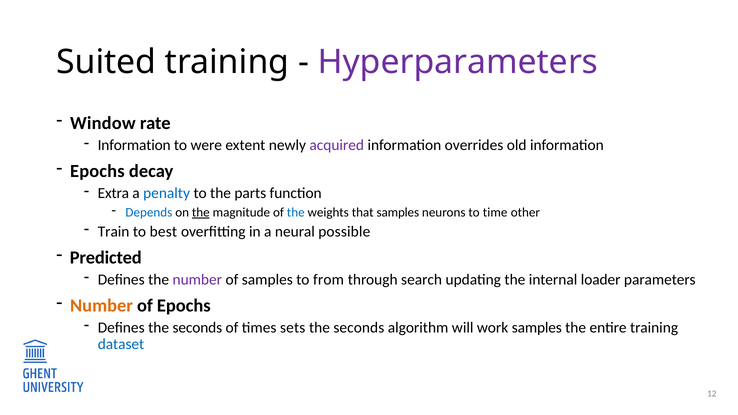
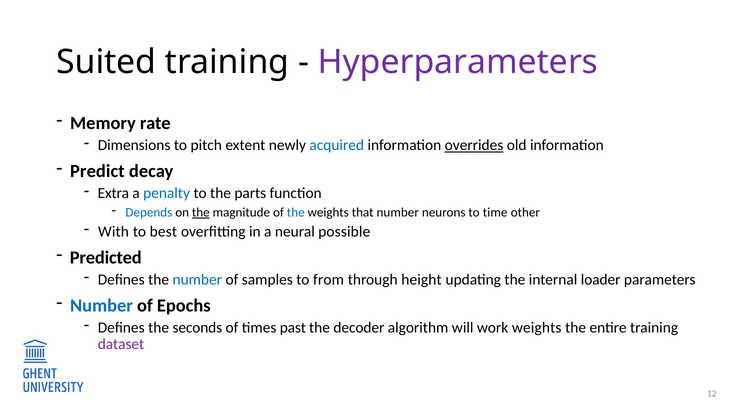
Window: Window -> Memory (103, 123)
Information: Information -> Dimensions (134, 145)
were: were -> pitch (206, 145)
acquired colour: purple -> blue (337, 145)
overrides underline: none -> present (474, 145)
Epochs: Epochs -> Predict (97, 171)
that samples: samples -> number (398, 212)
Train: Train -> With (114, 232)
number colour: purple -> blue (197, 280)
search: search -> height (422, 280)
Number colour: orange -> blue (101, 306)
sets: sets -> past (293, 328)
seconds: seconds -> decoder (359, 328)
work samples: samples -> weights (537, 328)
dataset colour: blue -> purple (121, 344)
